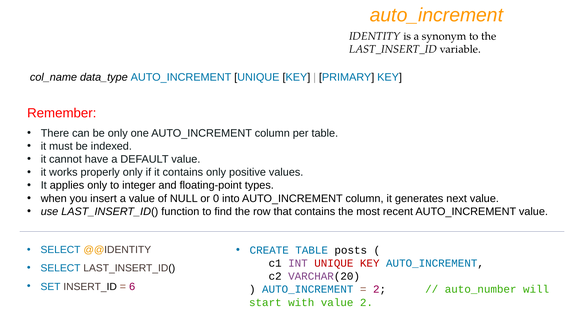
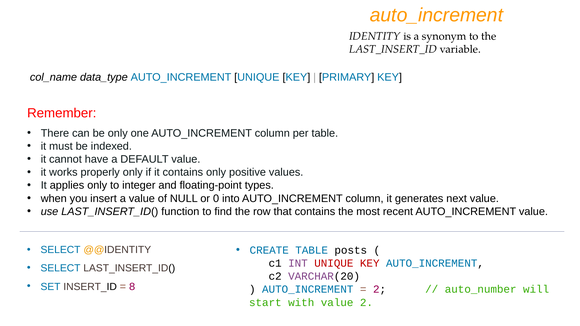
6: 6 -> 8 (132, 287)
